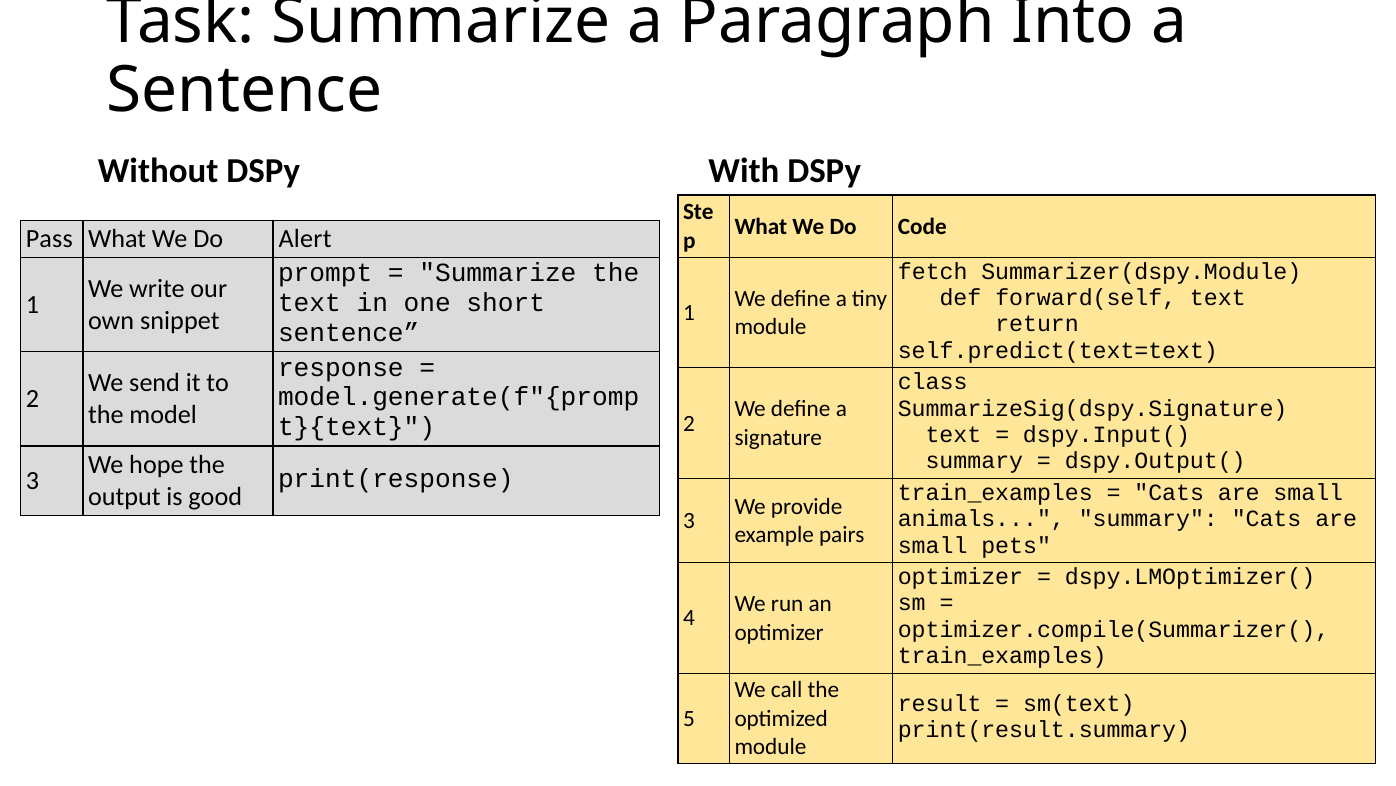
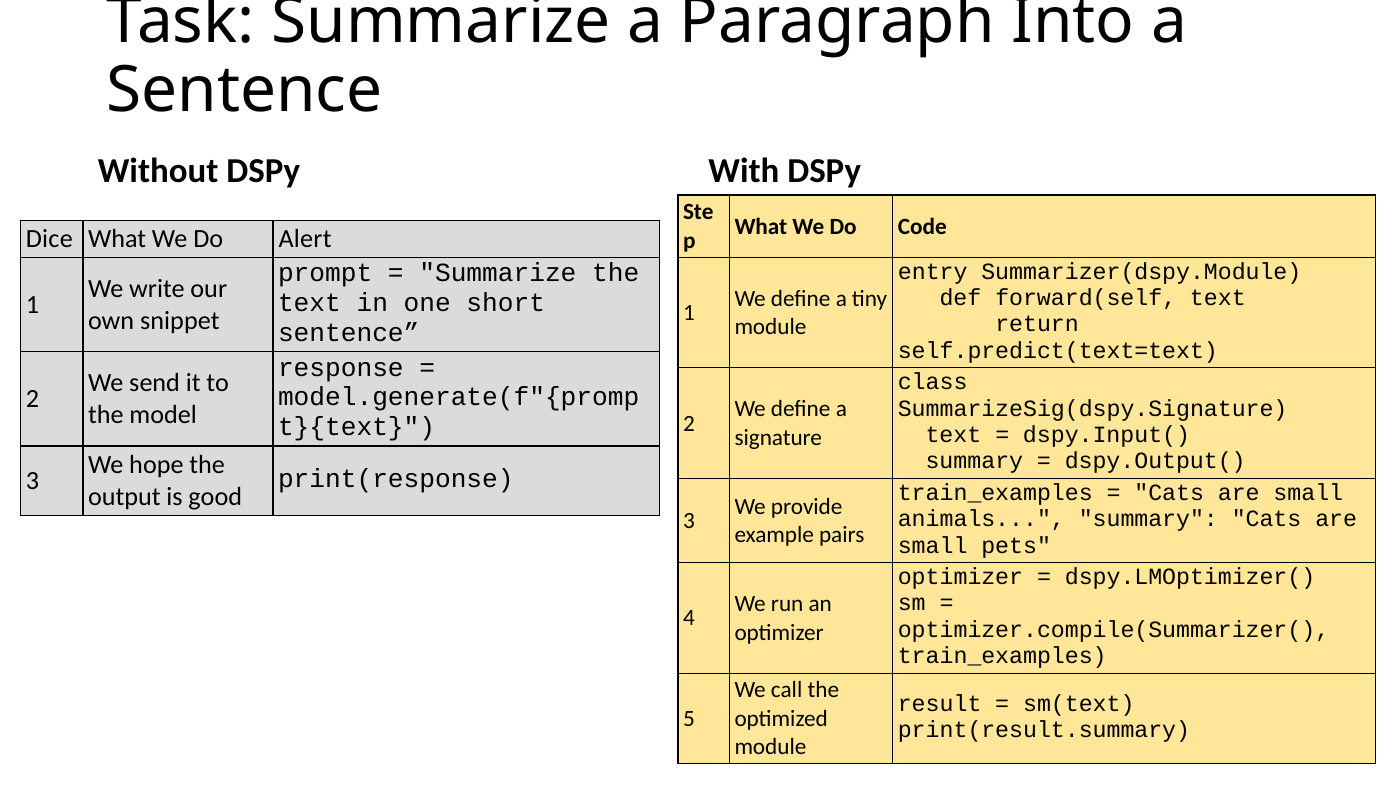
Pass: Pass -> Dice (49, 239)
fetch: fetch -> entry (933, 271)
